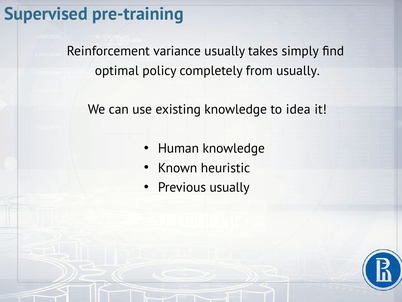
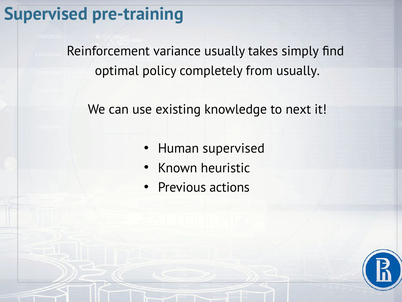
idea: idea -> next (298, 109)
Human knowledge: knowledge -> supervised (234, 148)
Previous usually: usually -> actions (230, 187)
